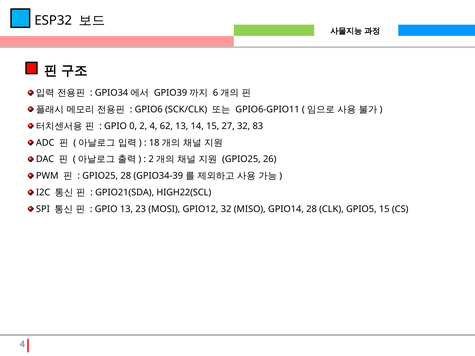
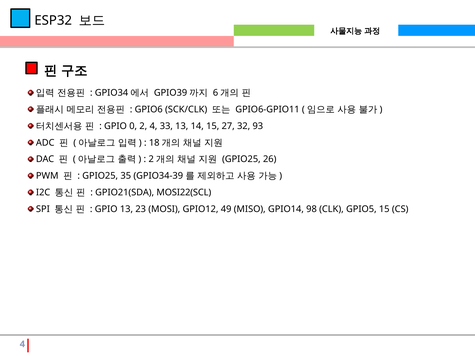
62: 62 -> 33 (166, 126)
83: 83 -> 93 (258, 126)
GPIO25 28: 28 -> 35 (126, 176)
HIGH22(SCL: HIGH22(SCL -> MOSI22(SCL (184, 193)
GPIO12 32: 32 -> 49 (226, 209)
GPIO14 28: 28 -> 98 (312, 209)
